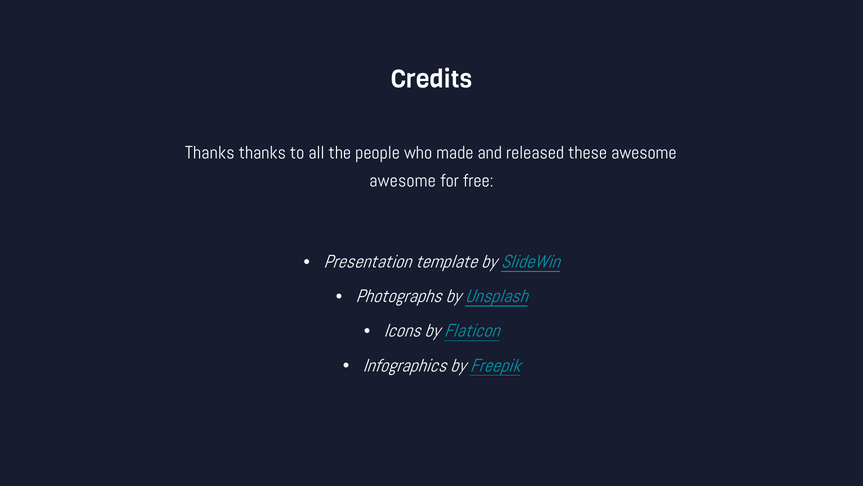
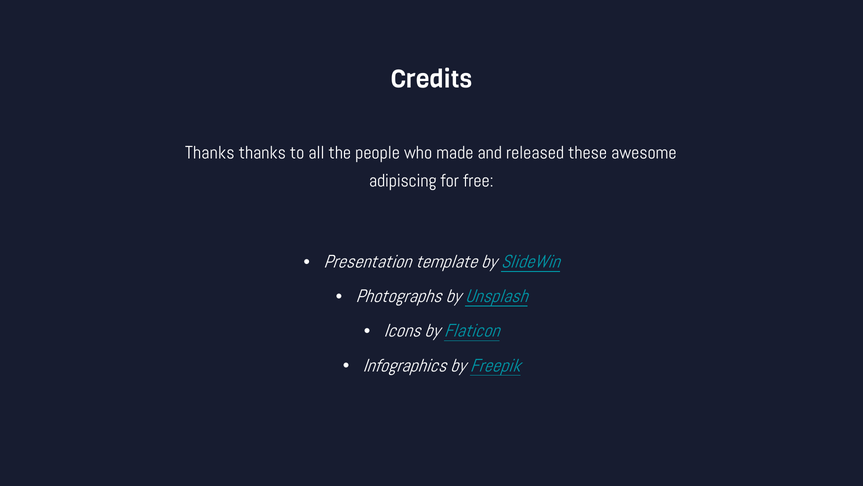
awesome: awesome -> adipiscing (403, 181)
